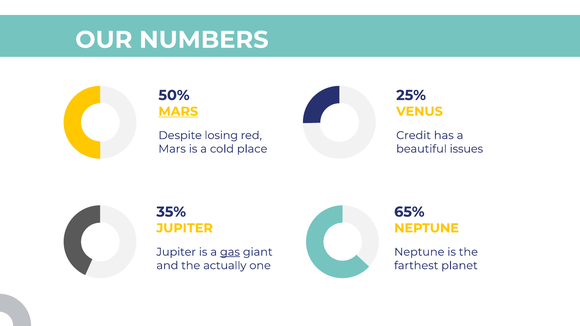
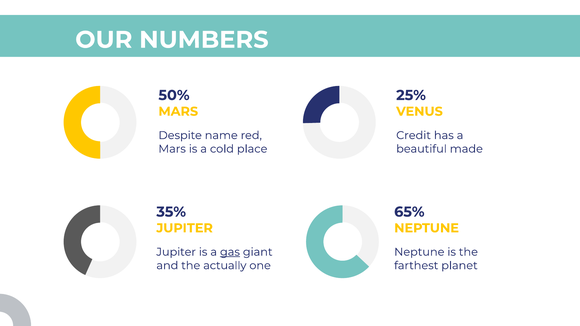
MARS underline: present -> none (178, 112)
losing: losing -> name (221, 135)
issues: issues -> made (466, 149)
